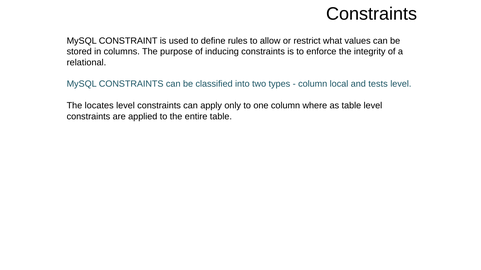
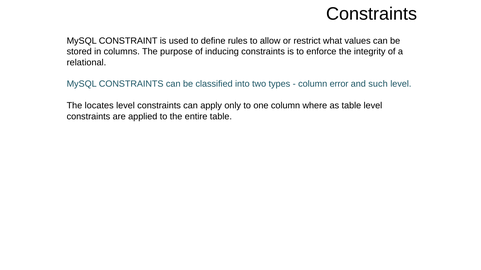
local: local -> error (339, 84)
tests: tests -> such (378, 84)
